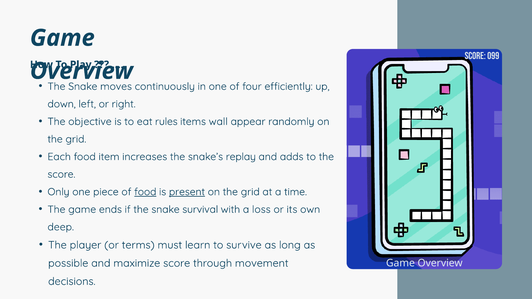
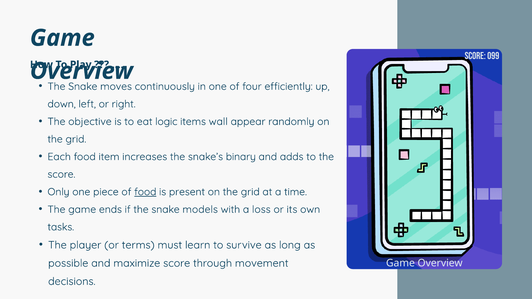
rules: rules -> logic (166, 122)
replay: replay -> binary (241, 157)
present underline: present -> none (187, 192)
survival: survival -> models (200, 210)
deep: deep -> tasks (61, 227)
